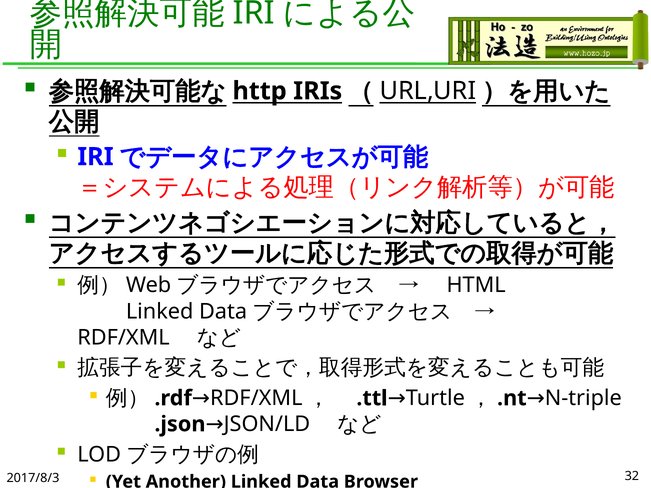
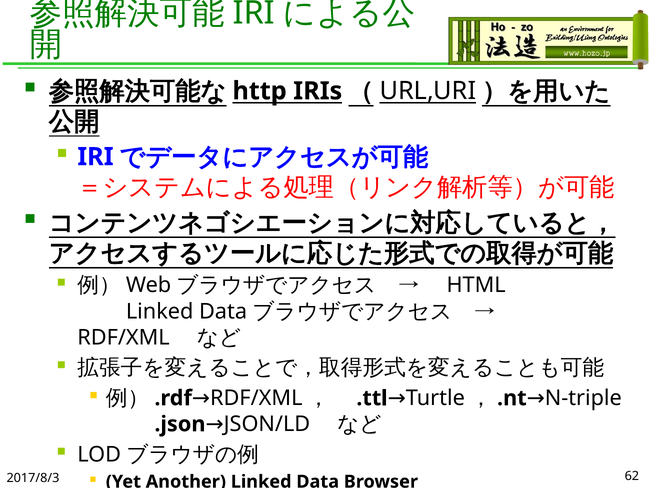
32: 32 -> 62 (632, 476)
